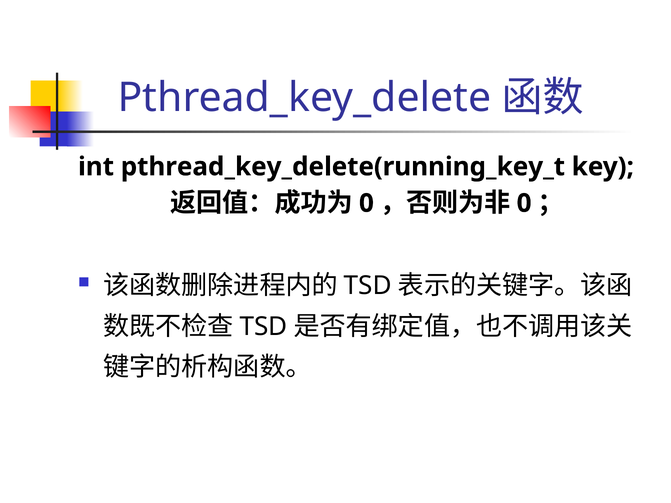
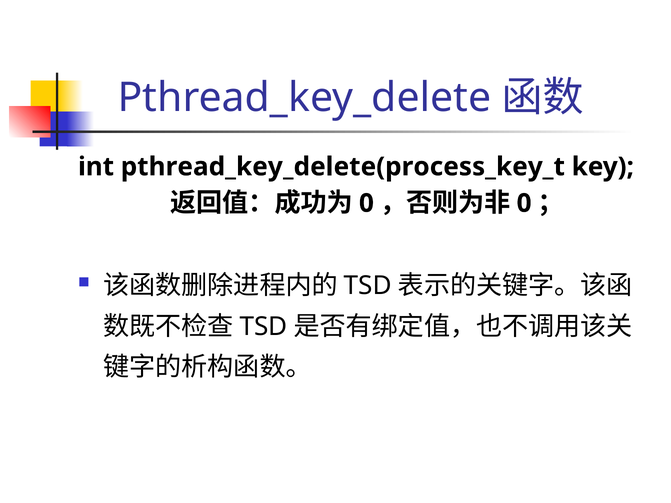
pthread_key_delete(running_key_t: pthread_key_delete(running_key_t -> pthread_key_delete(process_key_t (343, 167)
